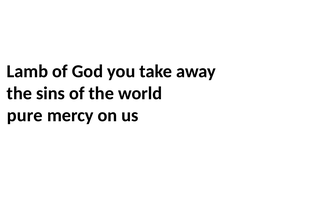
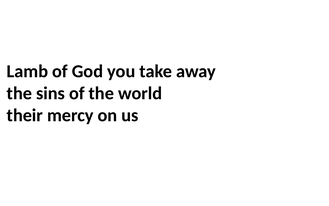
pure: pure -> their (25, 115)
